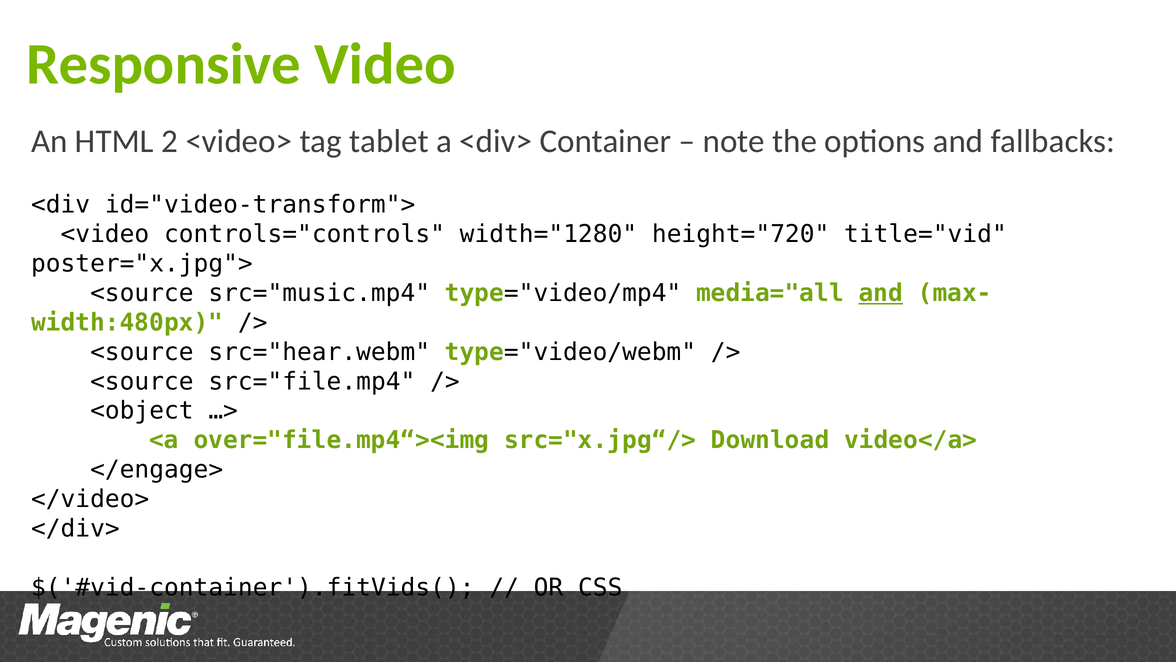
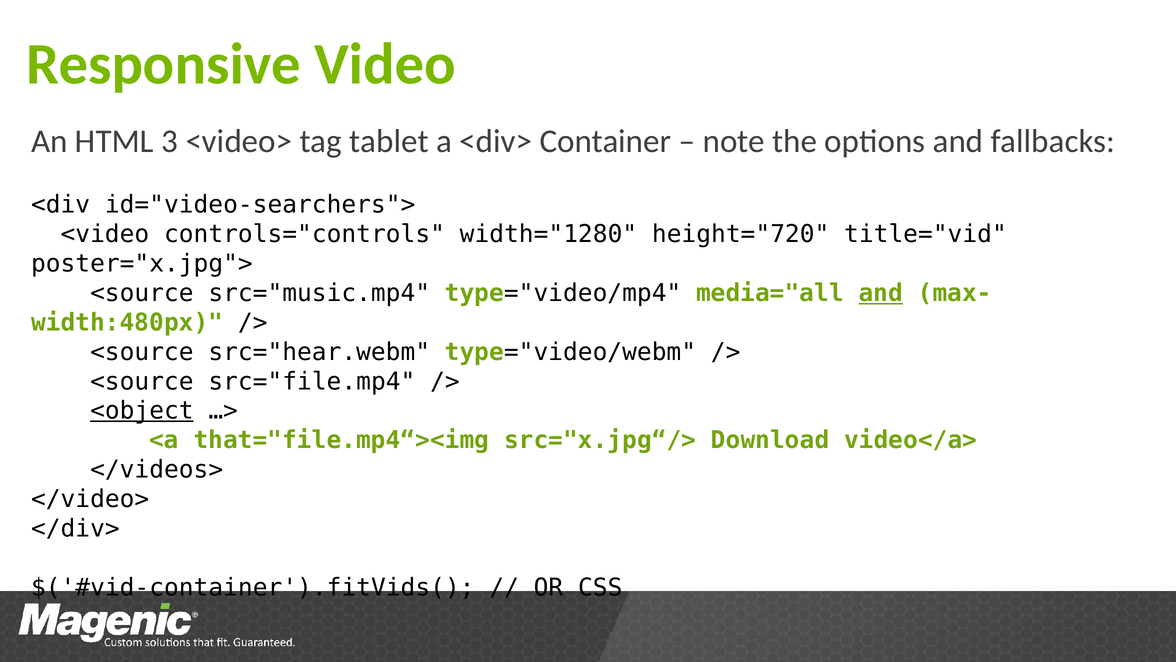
2: 2 -> 3 (170, 141)
id="video-transform">: id="video-transform"> -> id="video-searchers"> (260, 205)
<object underline: none -> present (142, 411)
over="file.mp4“><img: over="file.mp4“><img -> that="file.mp4“><img (341, 440)
</engage>: </engage> -> </videos> (157, 469)
